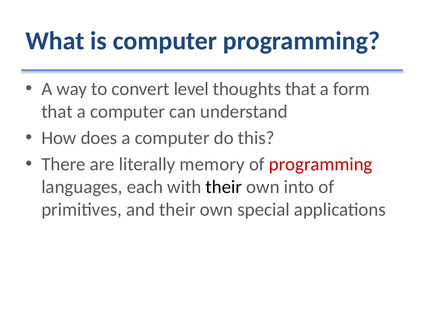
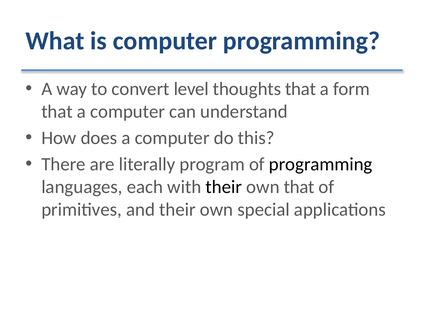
memory: memory -> program (212, 164)
programming colour: red -> black (321, 164)
own into: into -> that (299, 187)
